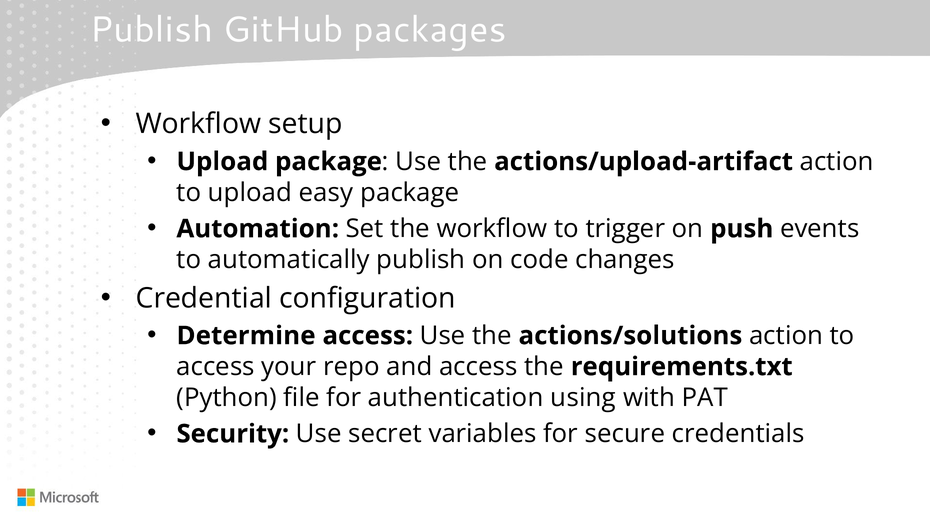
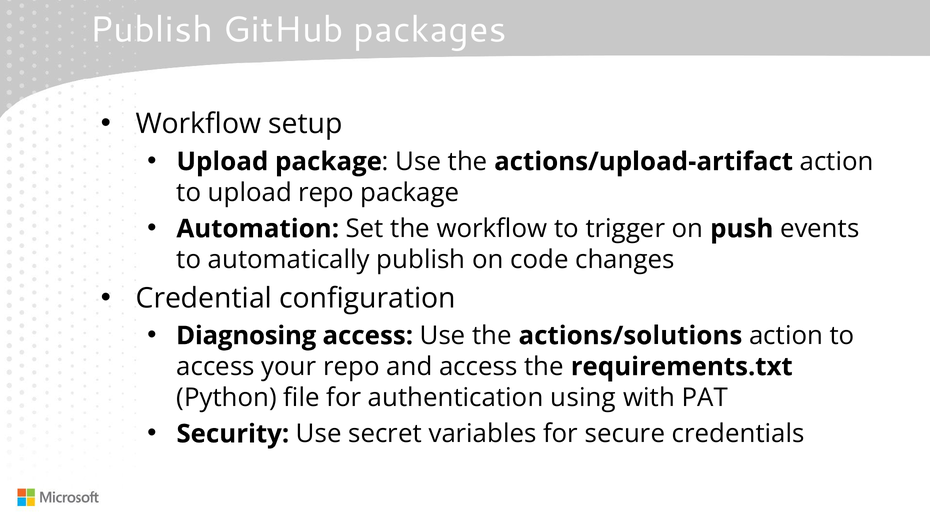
upload easy: easy -> repo (326, 193)
Determine: Determine -> Diagnosing (246, 336)
